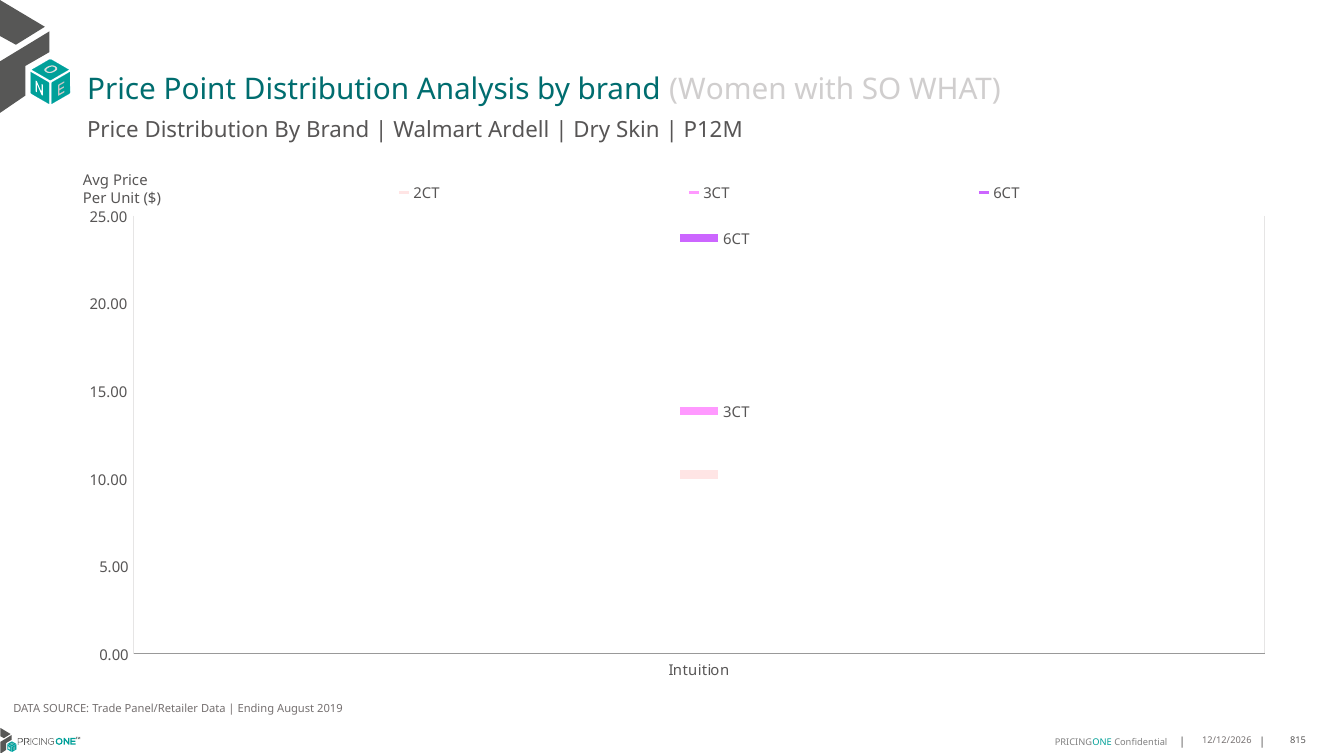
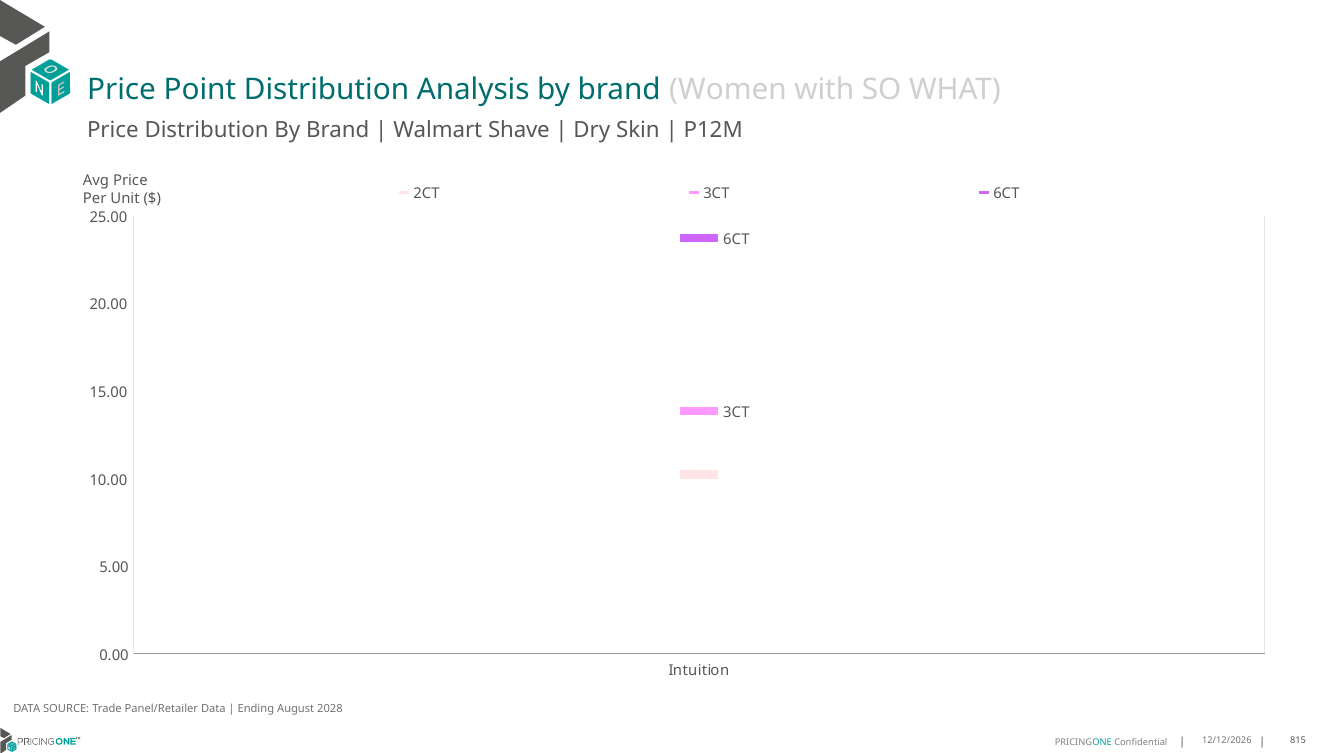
Ardell: Ardell -> Shave (519, 131)
2019: 2019 -> 2028 (330, 709)
